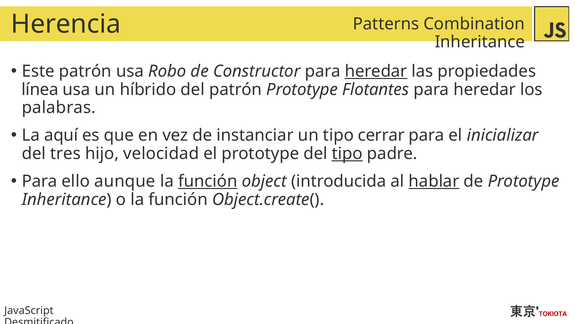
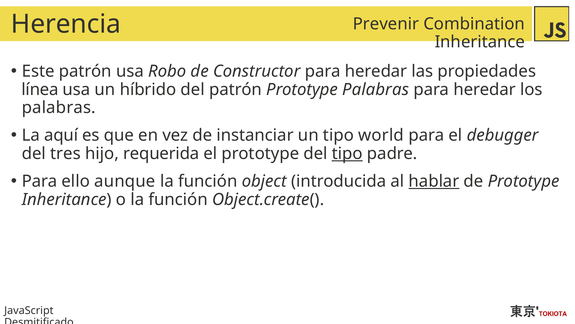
Patterns: Patterns -> Prevenir (386, 24)
heredar underline: present -> none (376, 71)
Prototype Flotantes: Flotantes -> Palabras (376, 89)
cerrar: cerrar -> world (381, 135)
inicializar: inicializar -> debugger (503, 135)
velocidad: velocidad -> requerida (161, 153)
función underline: present -> none (208, 181)
